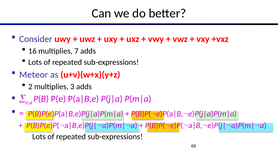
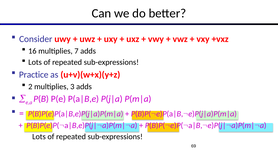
Meteor: Meteor -> Practice (34, 75)
